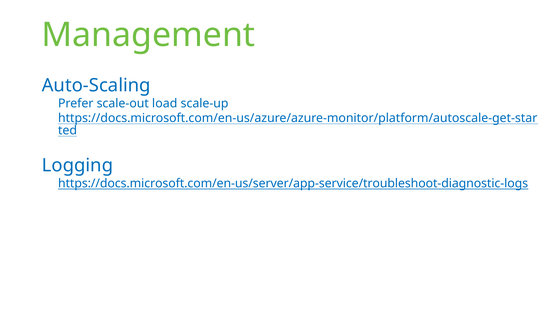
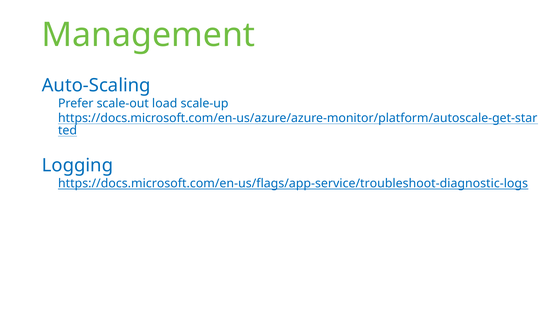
https://docs.microsoft.com/en-us/server/app-service/troubleshoot-diagnostic-logs: https://docs.microsoft.com/en-us/server/app-service/troubleshoot-diagnostic-logs -> https://docs.microsoft.com/en-us/flags/app-service/troubleshoot-diagnostic-logs (293, 183)
